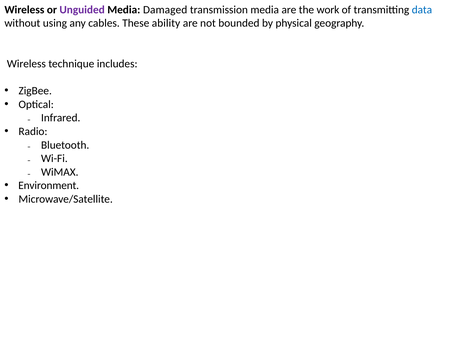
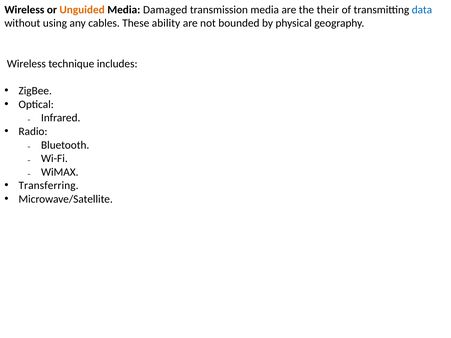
Unguided colour: purple -> orange (82, 10)
work: work -> their (328, 10)
Environment: Environment -> Transferring (49, 186)
